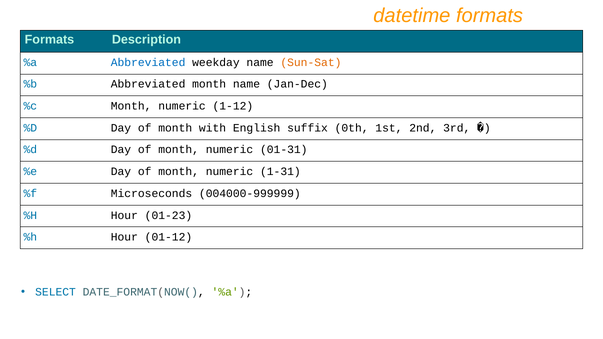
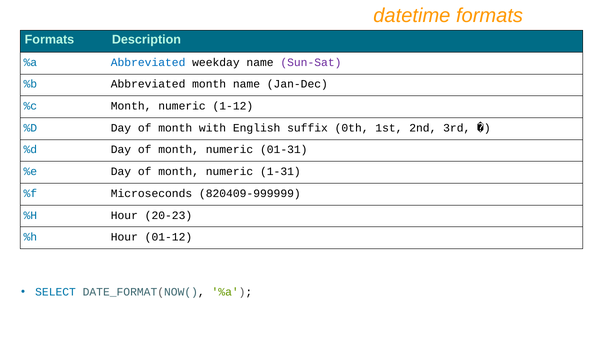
Sun-Sat colour: orange -> purple (311, 62)
004000-999999: 004000-999999 -> 820409-999999 (250, 194)
01-23: 01-23 -> 20-23 (168, 215)
